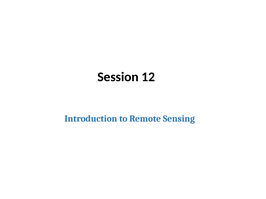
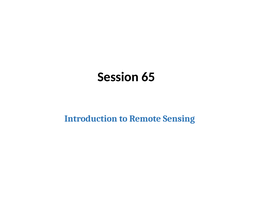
12: 12 -> 65 (148, 77)
